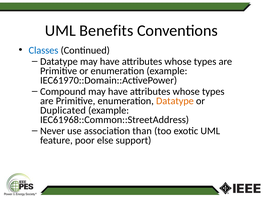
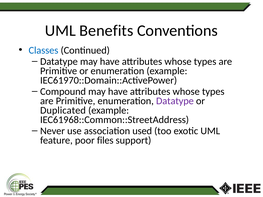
Datatype colour: orange -> purple (175, 101)
than: than -> used (142, 131)
else: else -> files (105, 140)
